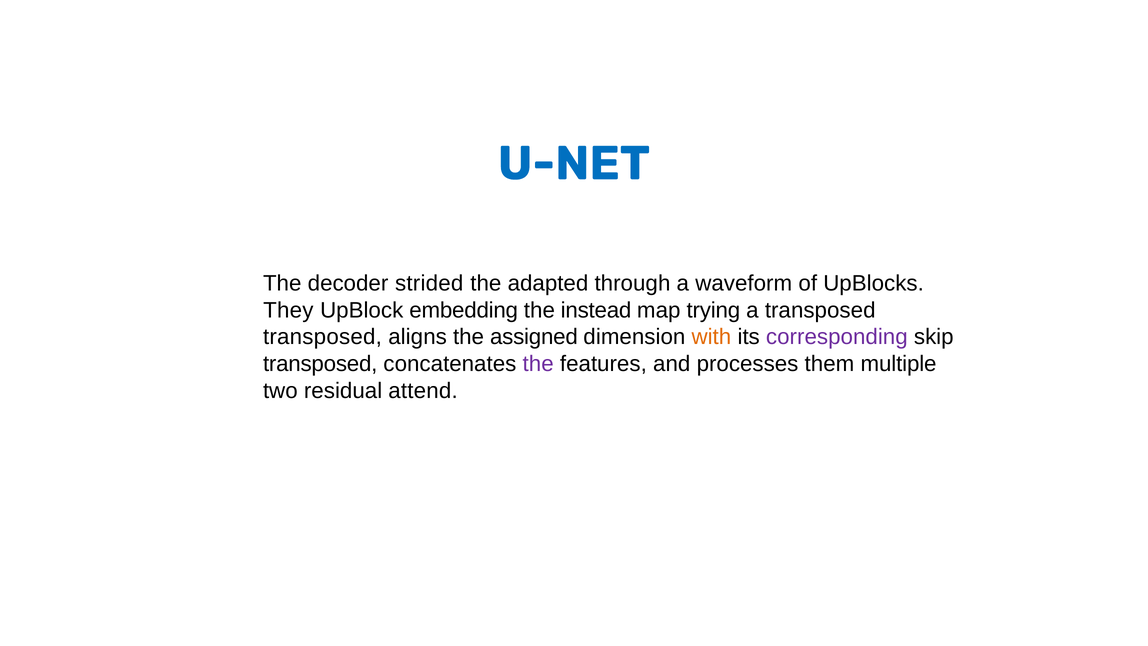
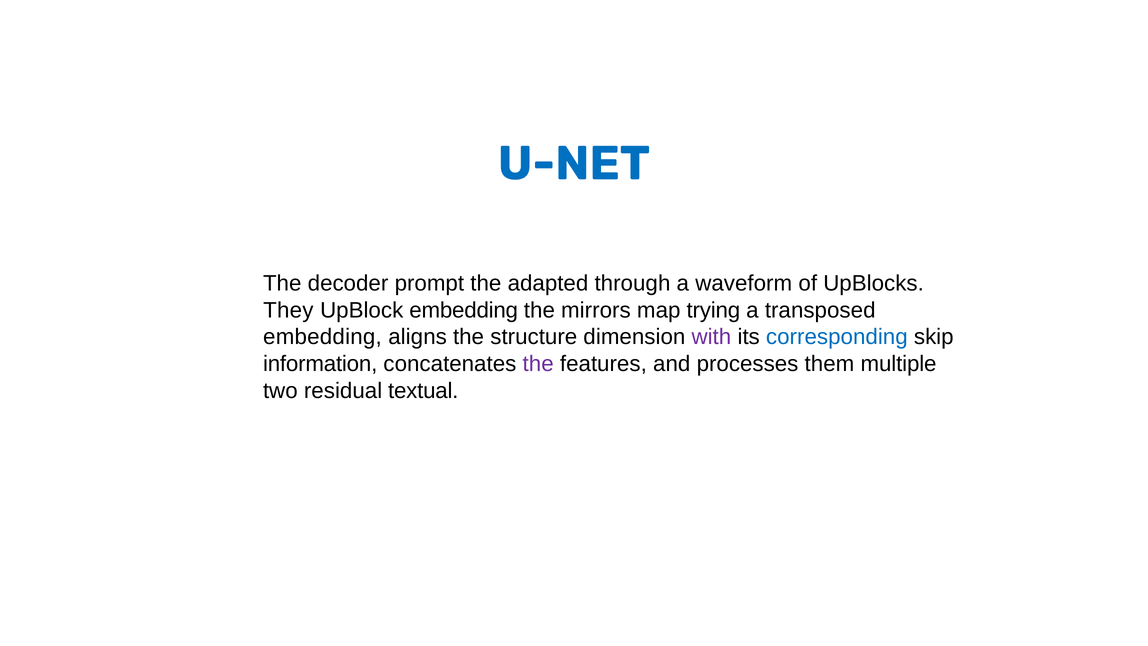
strided: strided -> prompt (429, 283)
instead: instead -> mirrors (596, 310)
transposed: transposed -> embedding (322, 337)
assigned: assigned -> structure (534, 337)
with colour: orange -> purple (711, 337)
corresponding colour: purple -> blue (837, 337)
transposed: transposed -> information (320, 364)
attend: attend -> textual (423, 391)
